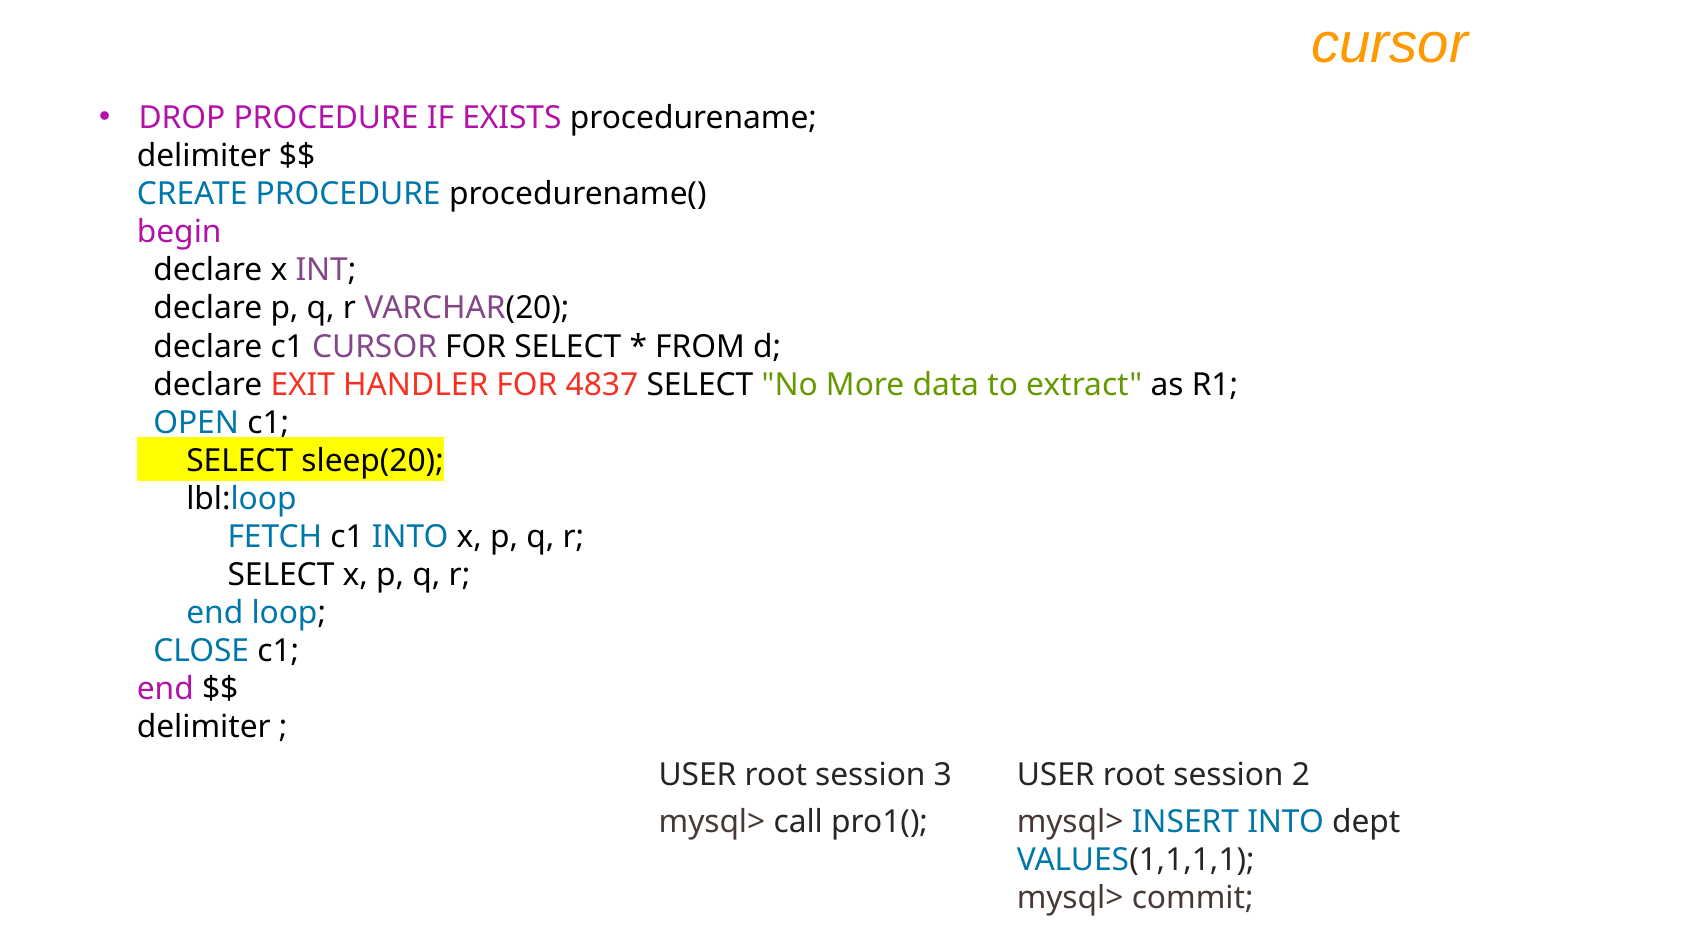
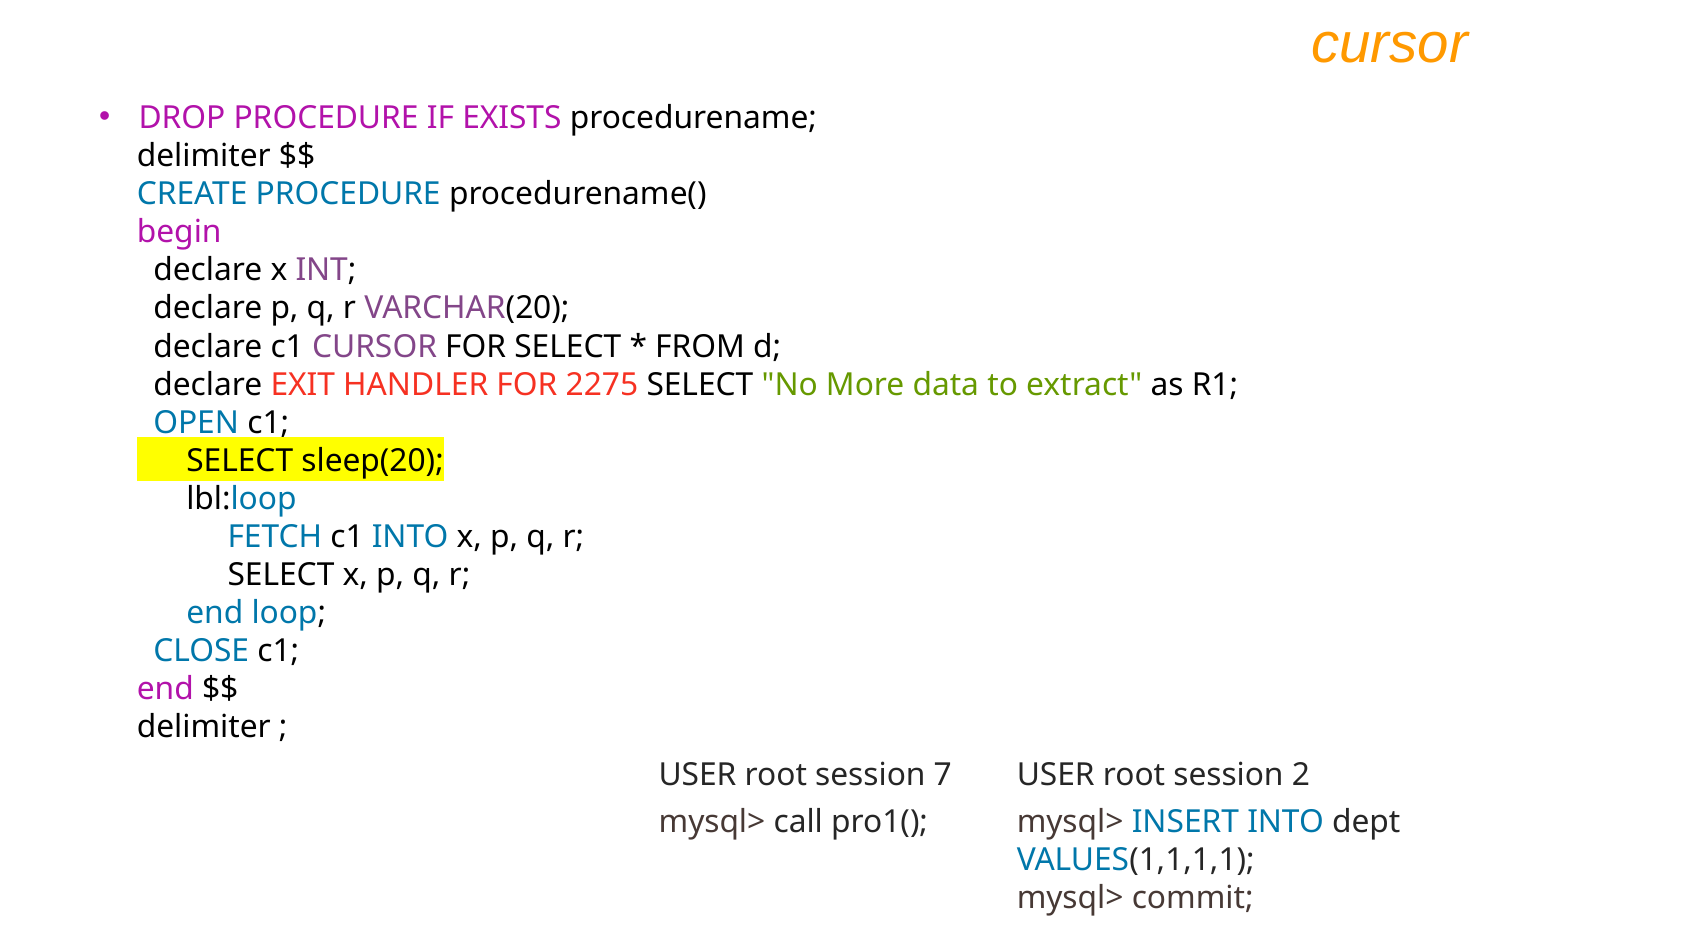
4837: 4837 -> 2275 (602, 385)
3: 3 -> 7 (943, 775)
